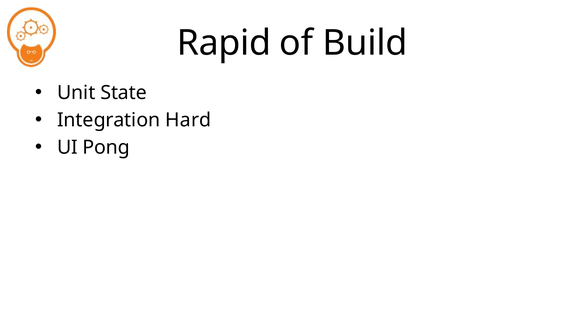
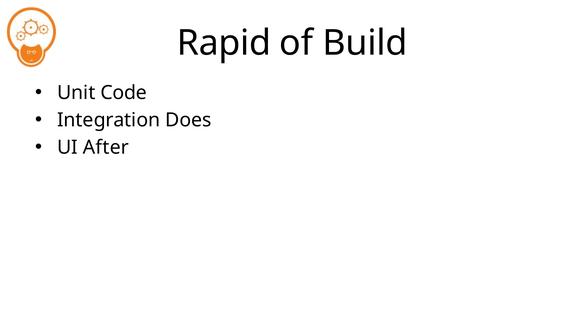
State: State -> Code (124, 93)
Hard: Hard -> Does (188, 120)
Pong: Pong -> After (106, 147)
